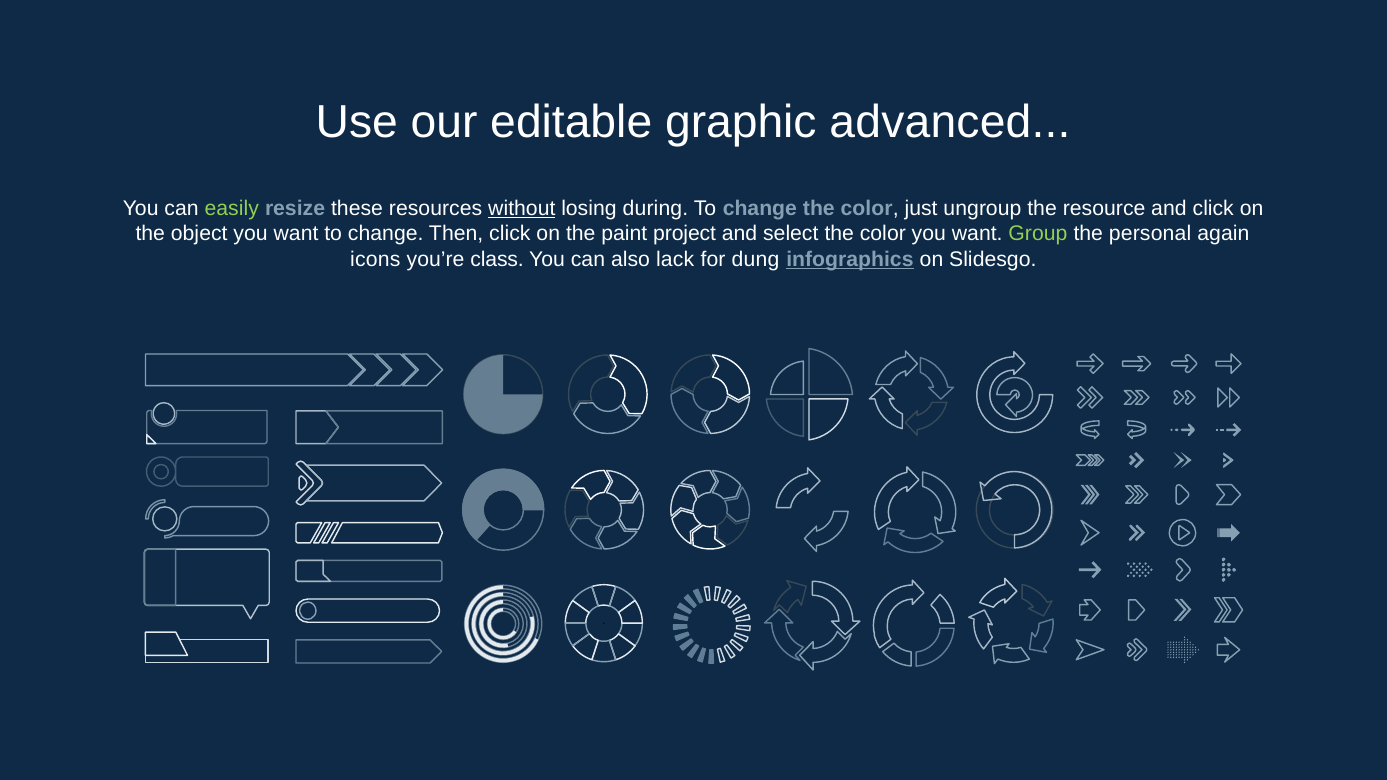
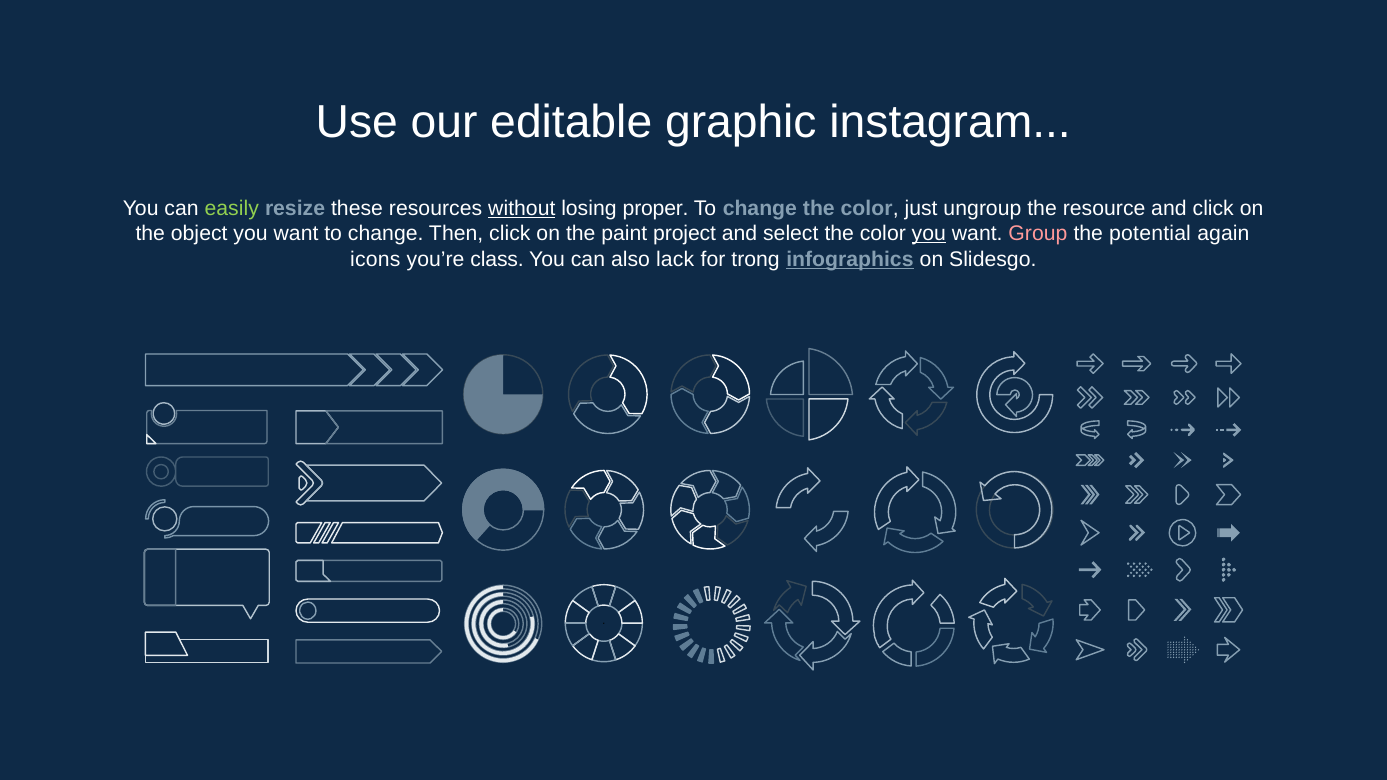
advanced: advanced -> instagram (950, 122)
during: during -> proper (656, 208)
you underline: none -> present (929, 234)
Group colour: light green -> pink (1038, 234)
personal: personal -> potential (1150, 234)
dung: dung -> trong (756, 259)
